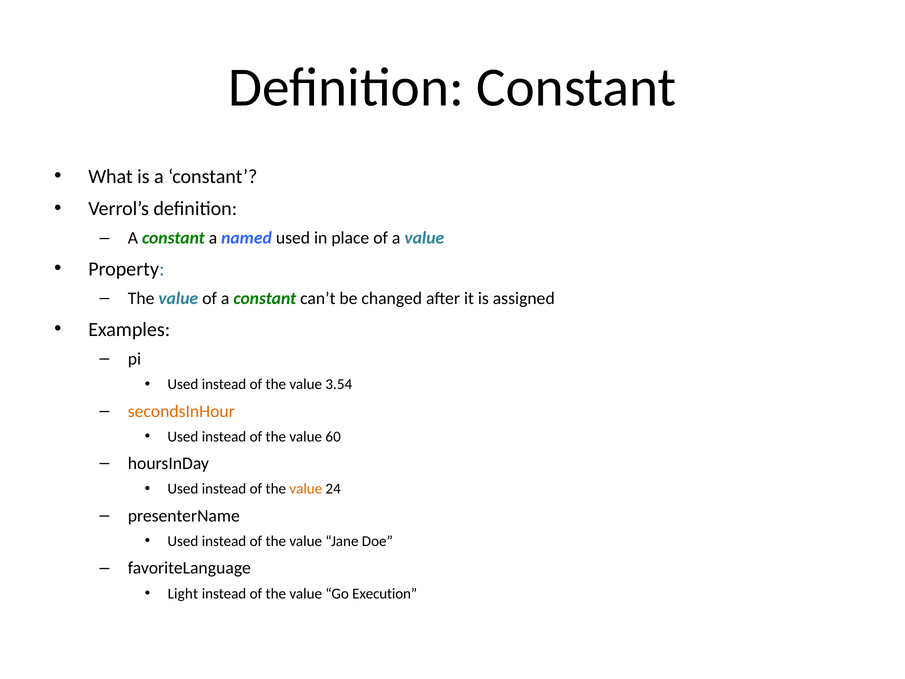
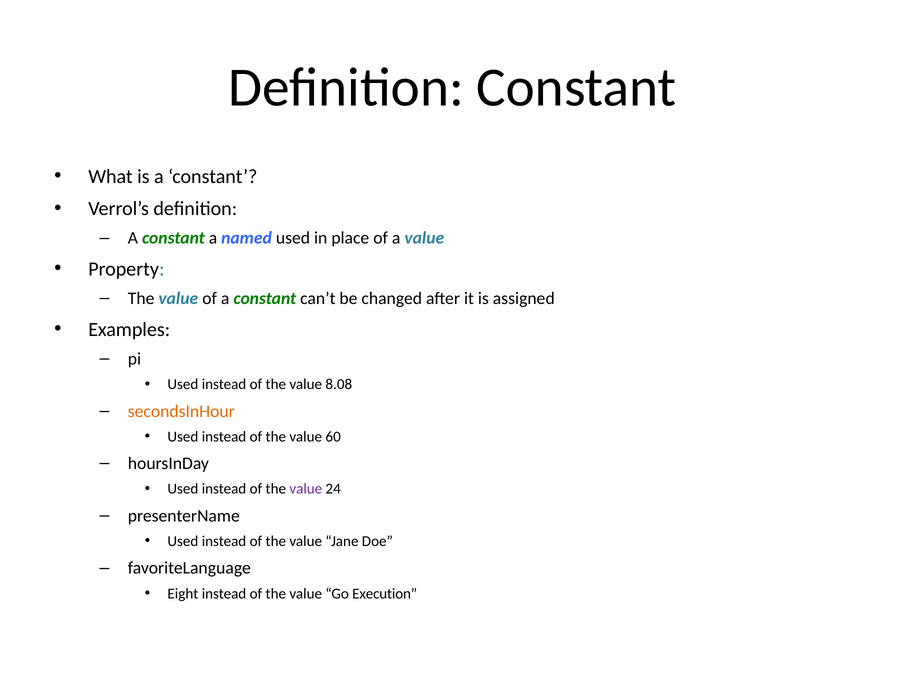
3.54: 3.54 -> 8.08 (339, 384)
value colour: orange -> purple (306, 489)
Light: Light -> Eight (183, 593)
